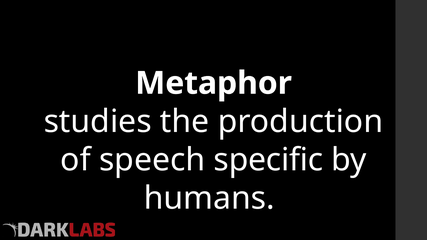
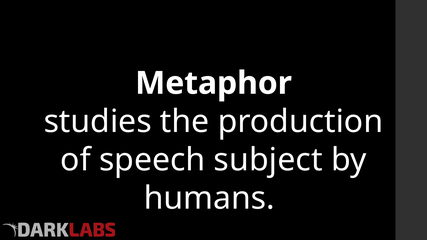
specific: specific -> subject (268, 160)
